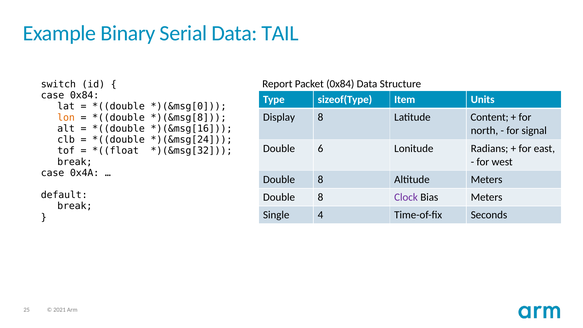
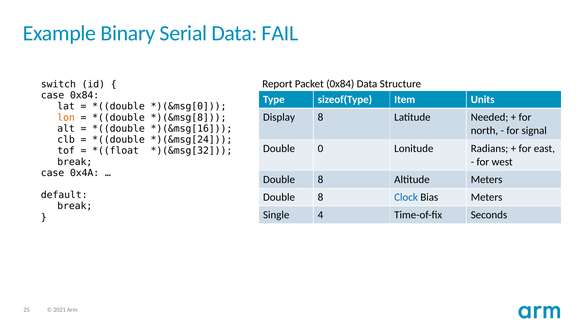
TAIL: TAIL -> FAIL (280, 33)
Content: Content -> Needed (490, 117)
6: 6 -> 0 (320, 148)
Clock colour: purple -> blue (406, 197)
